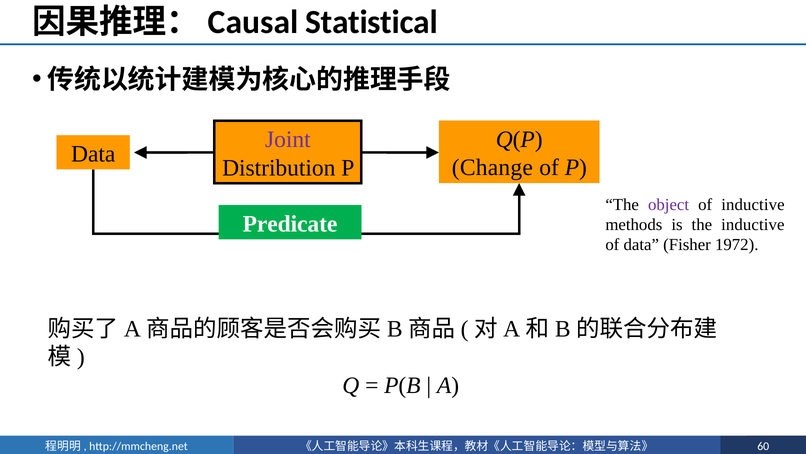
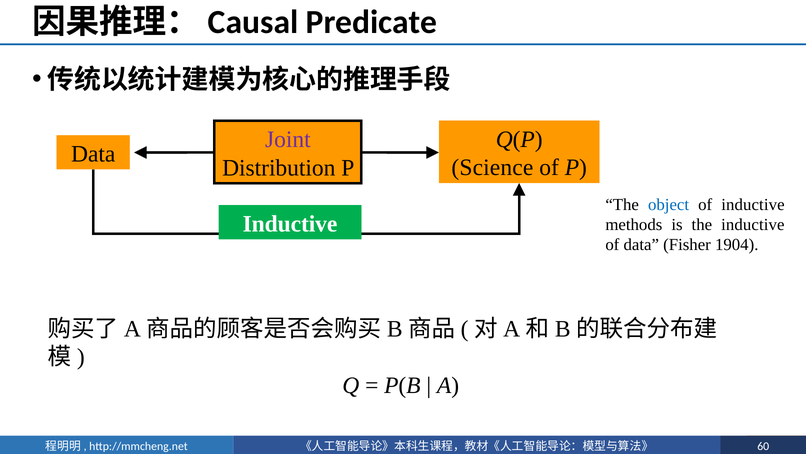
Statistical: Statistical -> Predicate (371, 22)
Change: Change -> Science (492, 167)
object colour: purple -> blue (669, 204)
Predicate: Predicate -> Inductive (290, 224)
1972: 1972 -> 1904 (737, 245)
